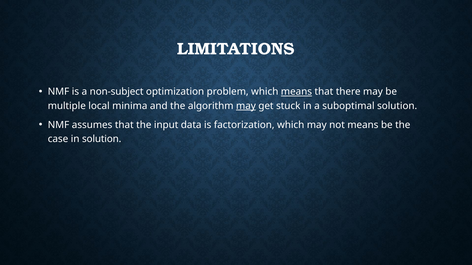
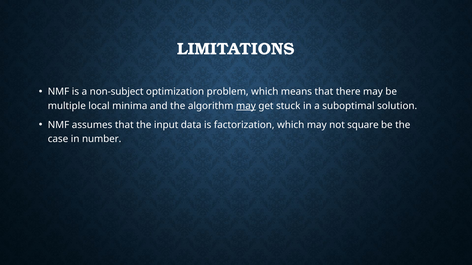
means underline: present -> none (296, 92)
not means: means -> square (363, 125)
in solution: solution -> number (102, 139)
